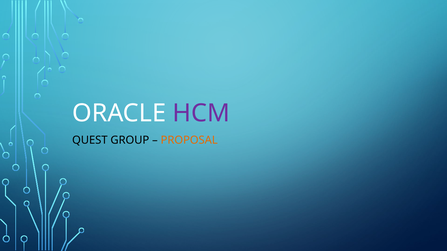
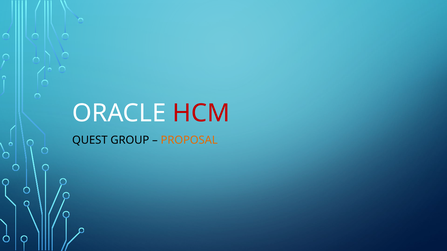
HCM colour: purple -> red (201, 113)
